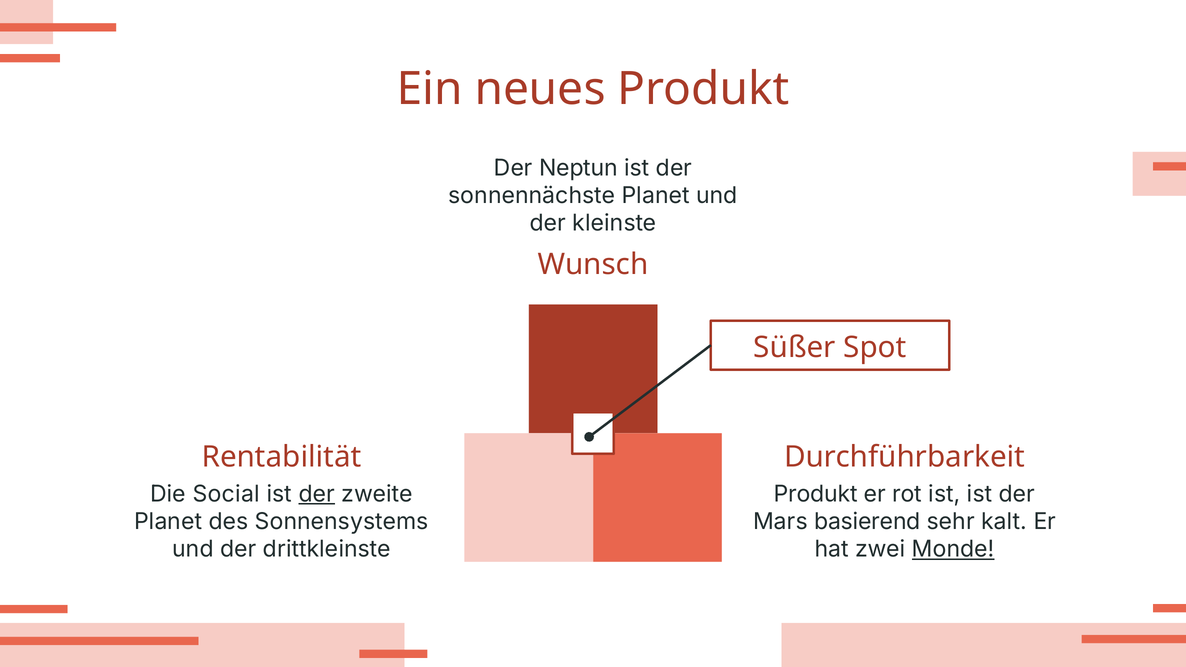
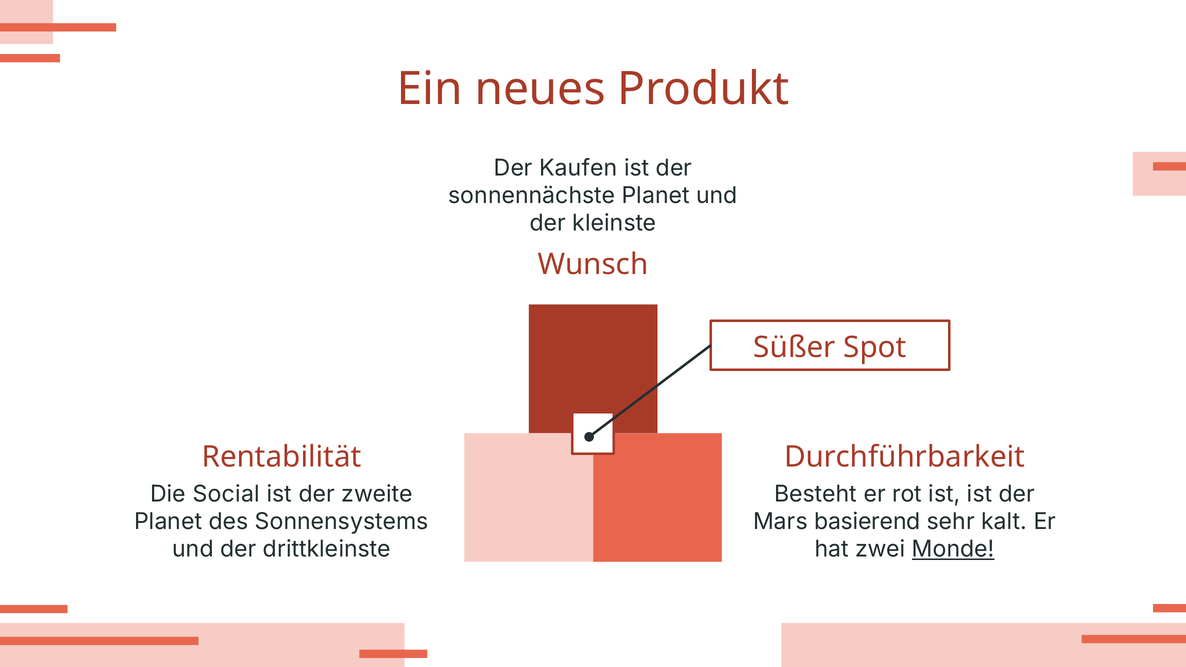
Neptun: Neptun -> Kaufen (578, 168)
der underline: present -> none (317, 494)
Produkt: Produkt -> Besteht (816, 494)
